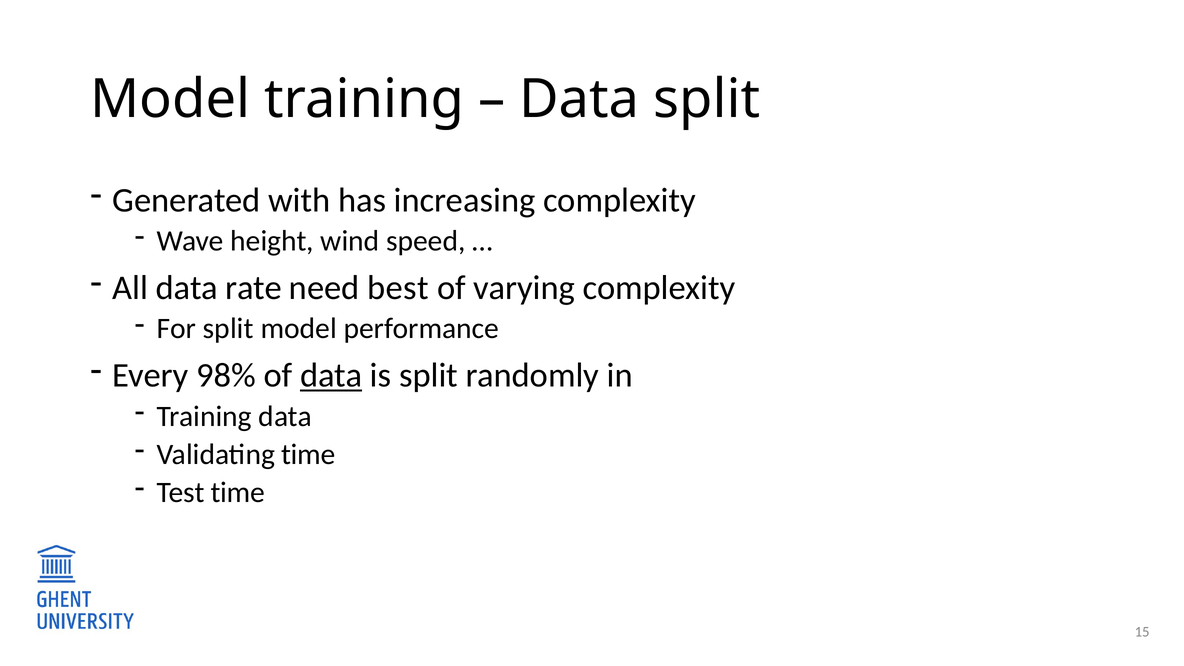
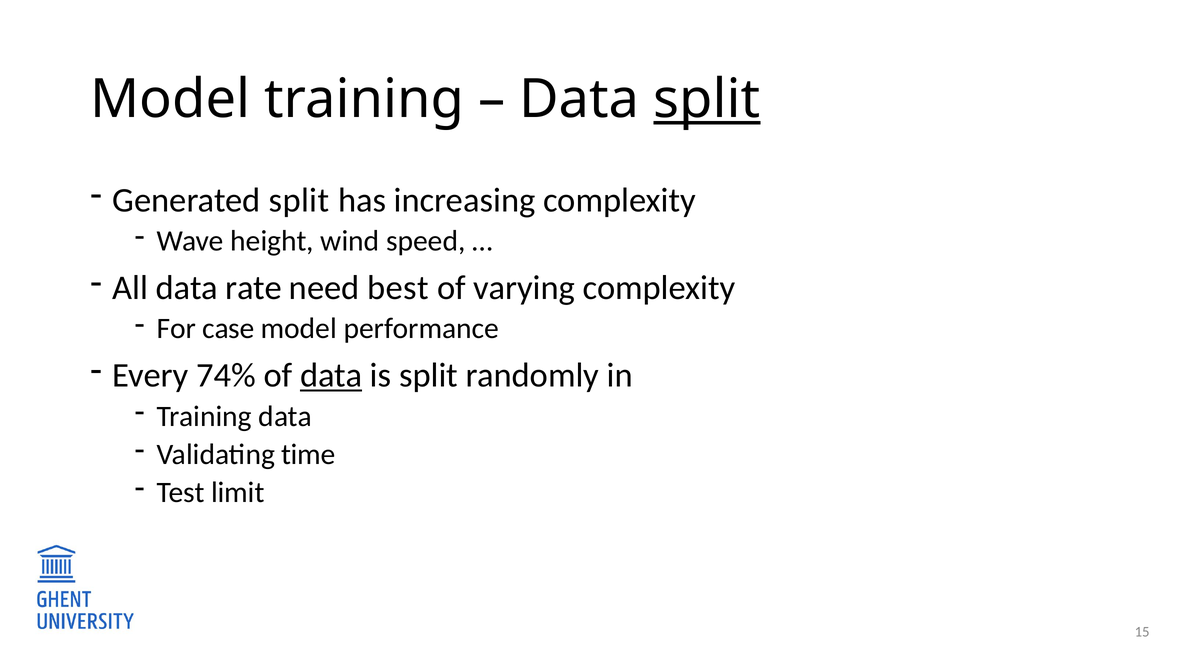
split underline: none -> present (707, 99)
Generated with: with -> split (299, 200)
For split: split -> case (228, 329)
98%: 98% -> 74% (226, 375)
Test time: time -> limit (238, 493)
